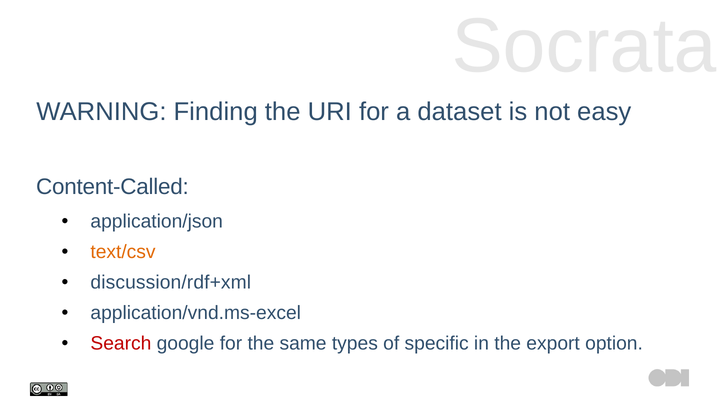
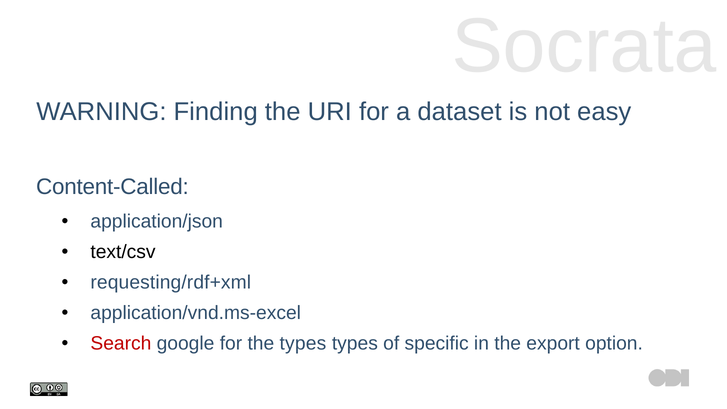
text/csv colour: orange -> black (123, 252)
discussion/rdf+xml: discussion/rdf+xml -> requesting/rdf+xml (171, 282)
the same: same -> types (303, 344)
